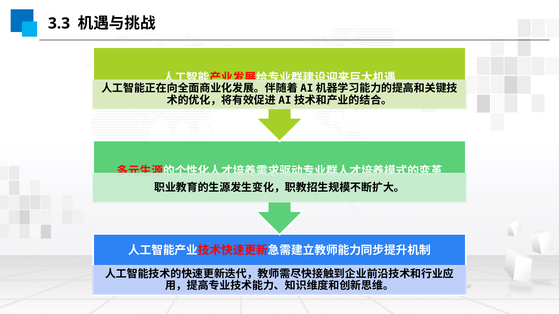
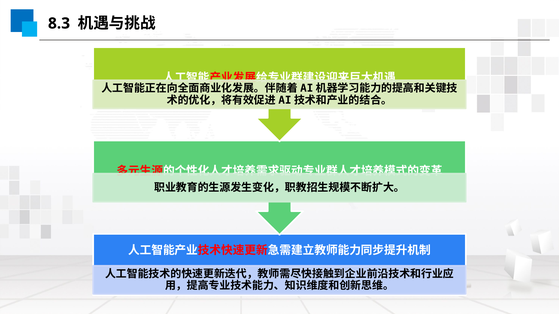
3.3: 3.3 -> 8.3 (59, 23)
